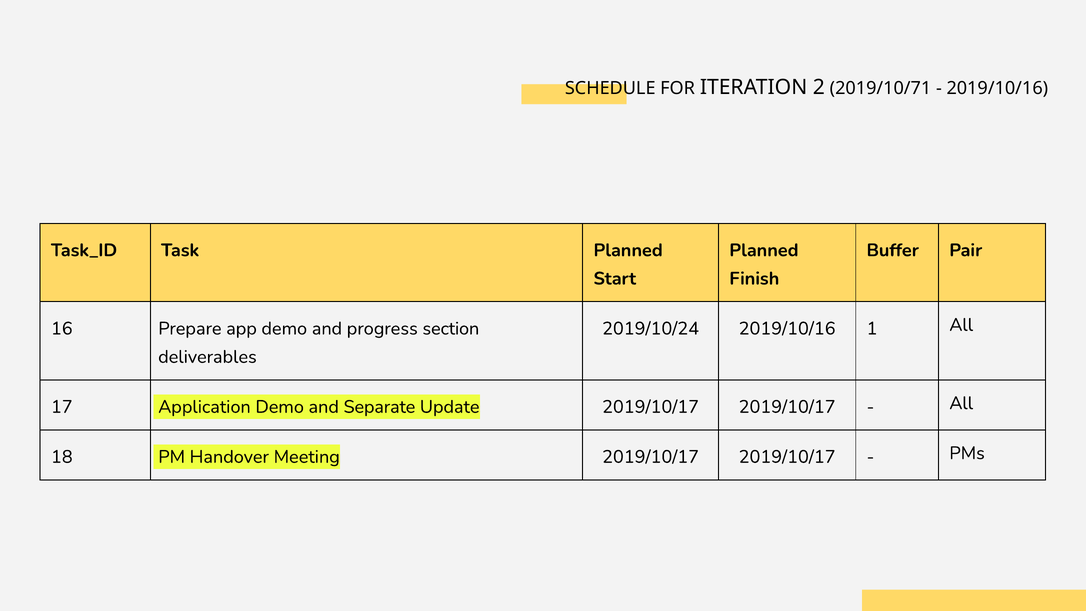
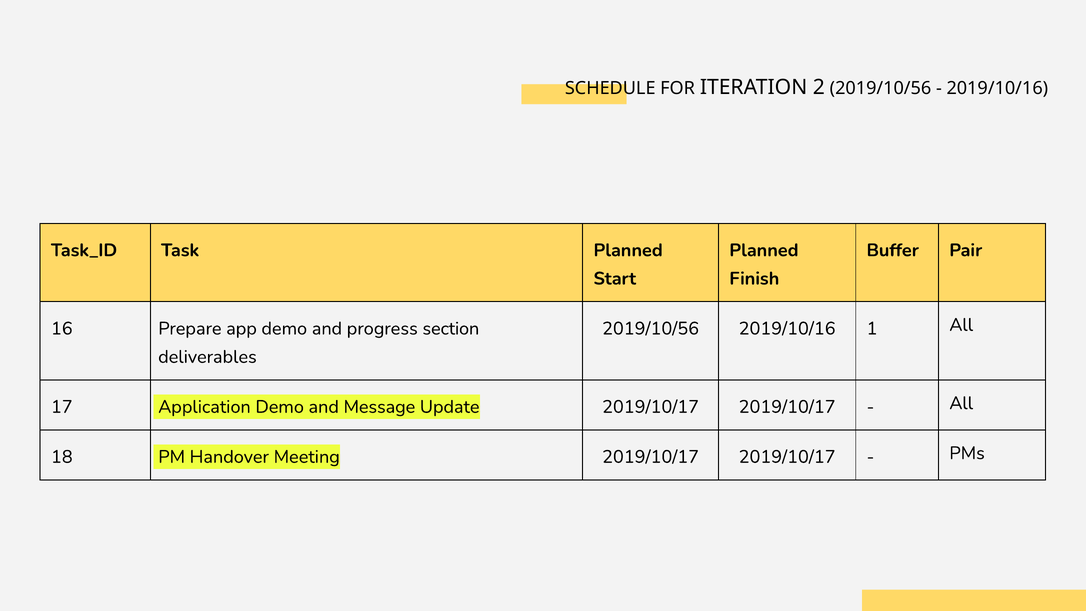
2 2019/10/71: 2019/10/71 -> 2019/10/56 (880, 88)
2019/10/24: 2019/10/24 -> 2019/10/56 (651, 328)
Separate: Separate -> Message (379, 407)
